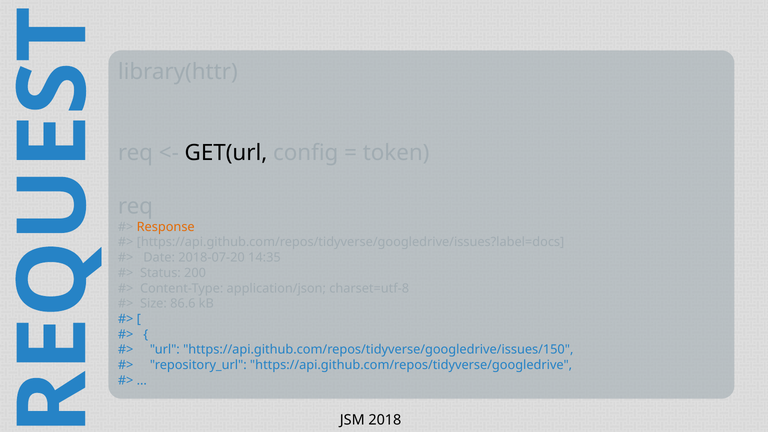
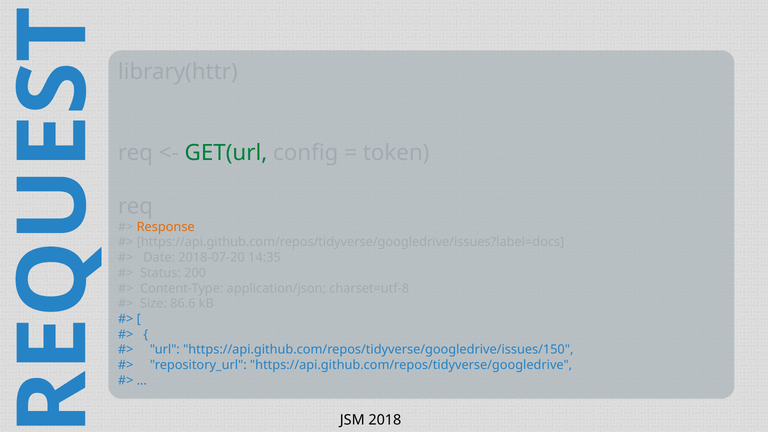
GET(url colour: black -> green (226, 153)
